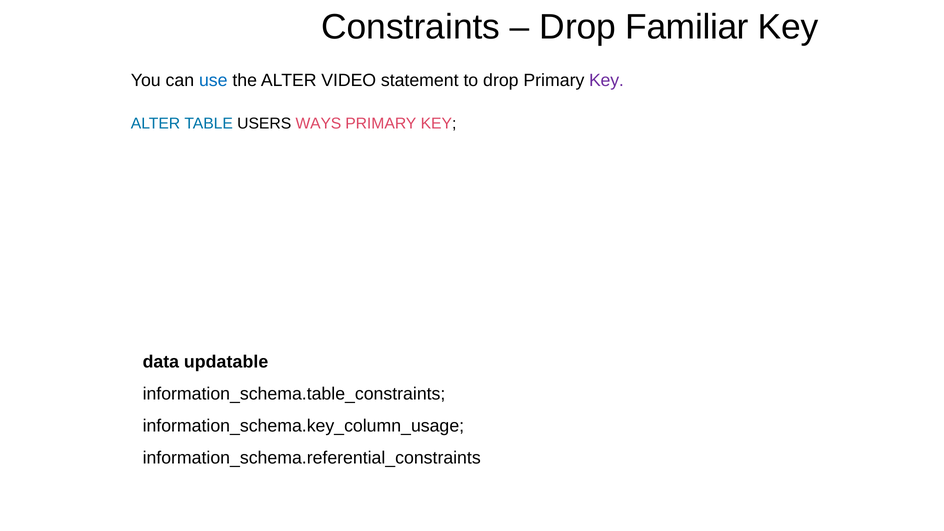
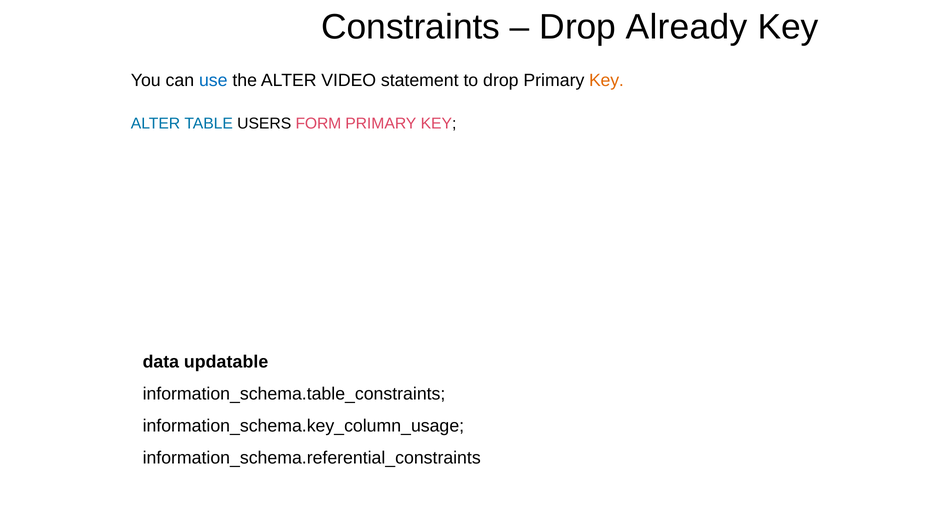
Familiar: Familiar -> Already (687, 27)
Key colour: purple -> orange (606, 80)
WAYS: WAYS -> FORM (318, 124)
